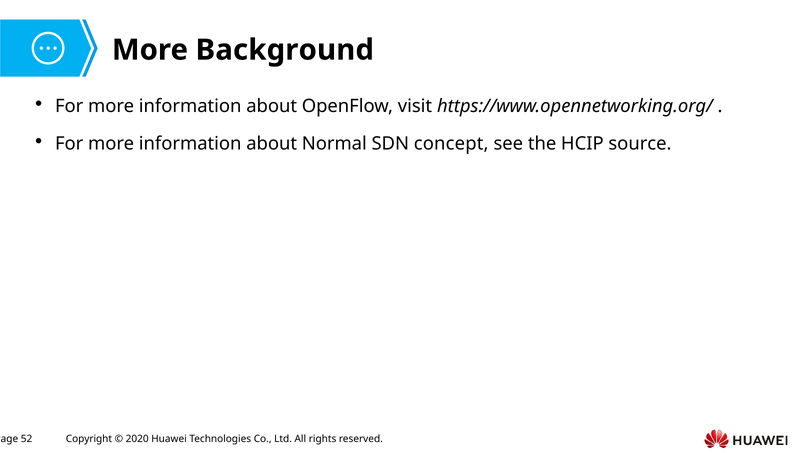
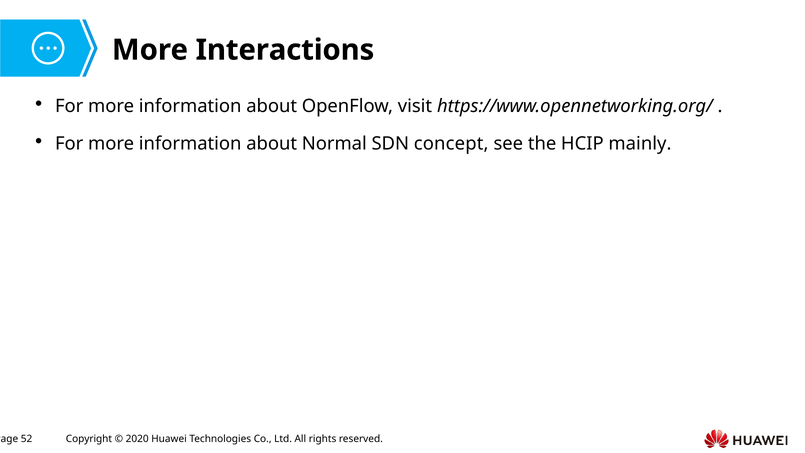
Background: Background -> Interactions (285, 50)
source: source -> mainly (640, 143)
